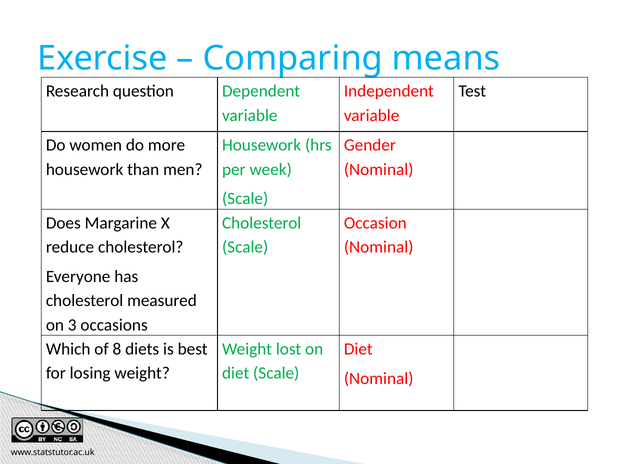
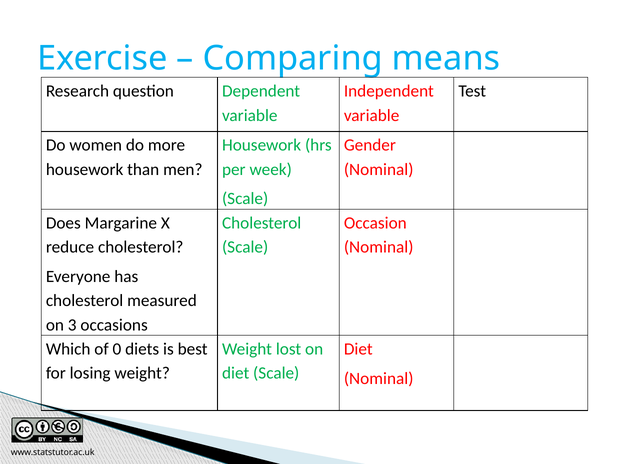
8: 8 -> 0 (117, 349)
